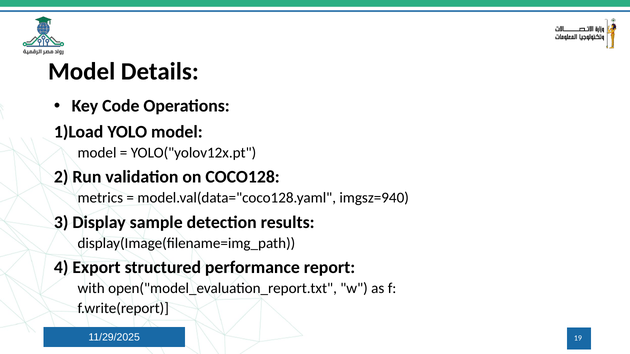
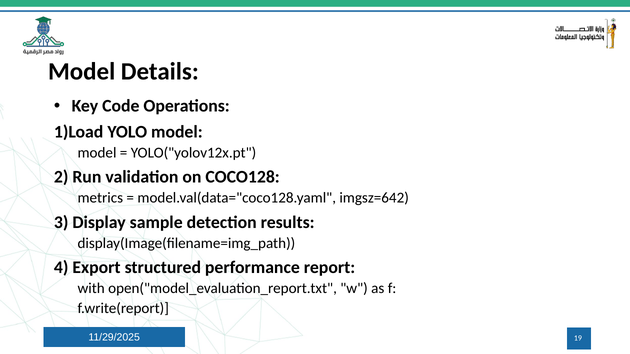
imgsz=940: imgsz=940 -> imgsz=642 (374, 198)
